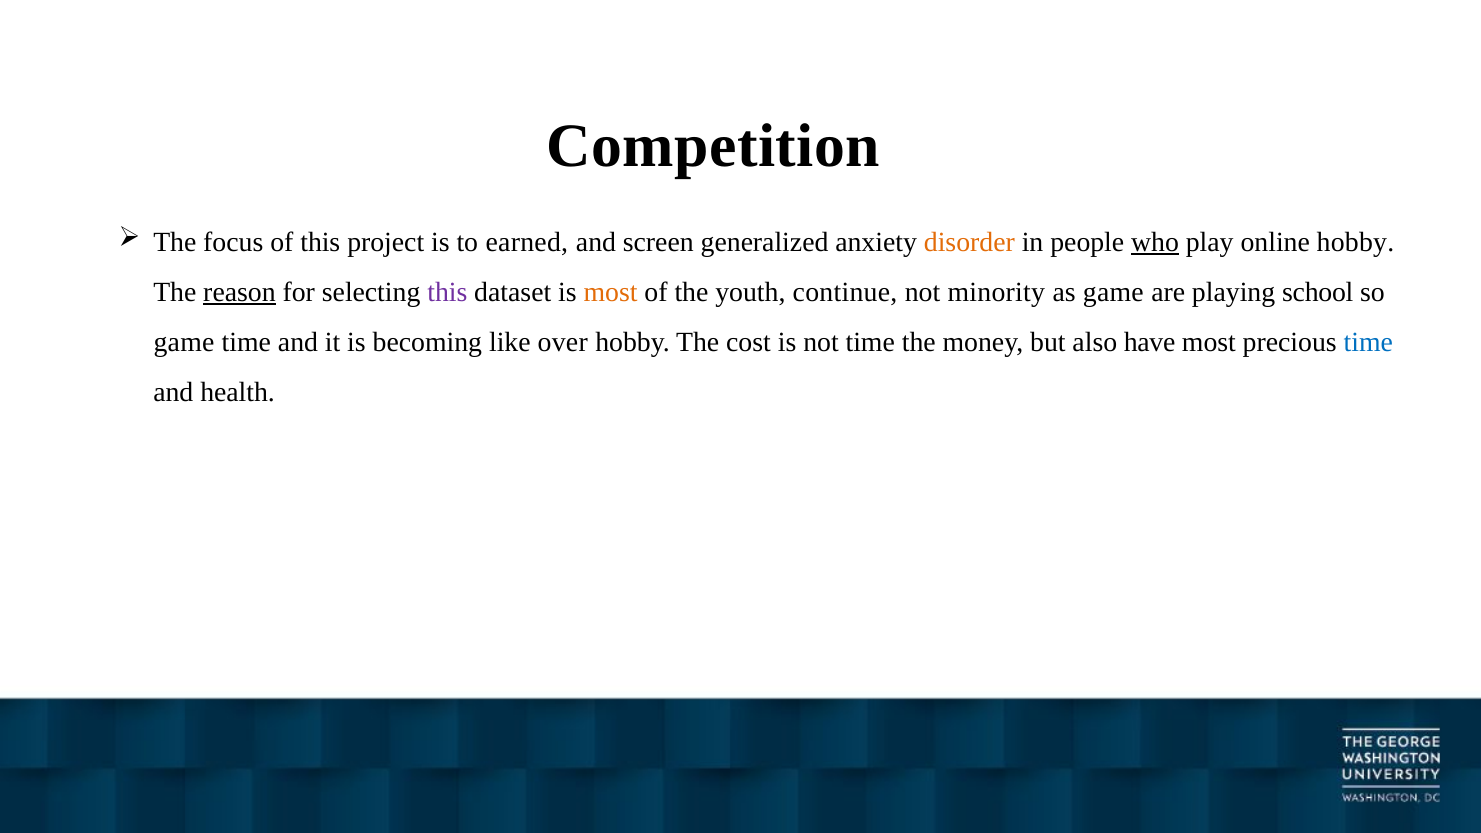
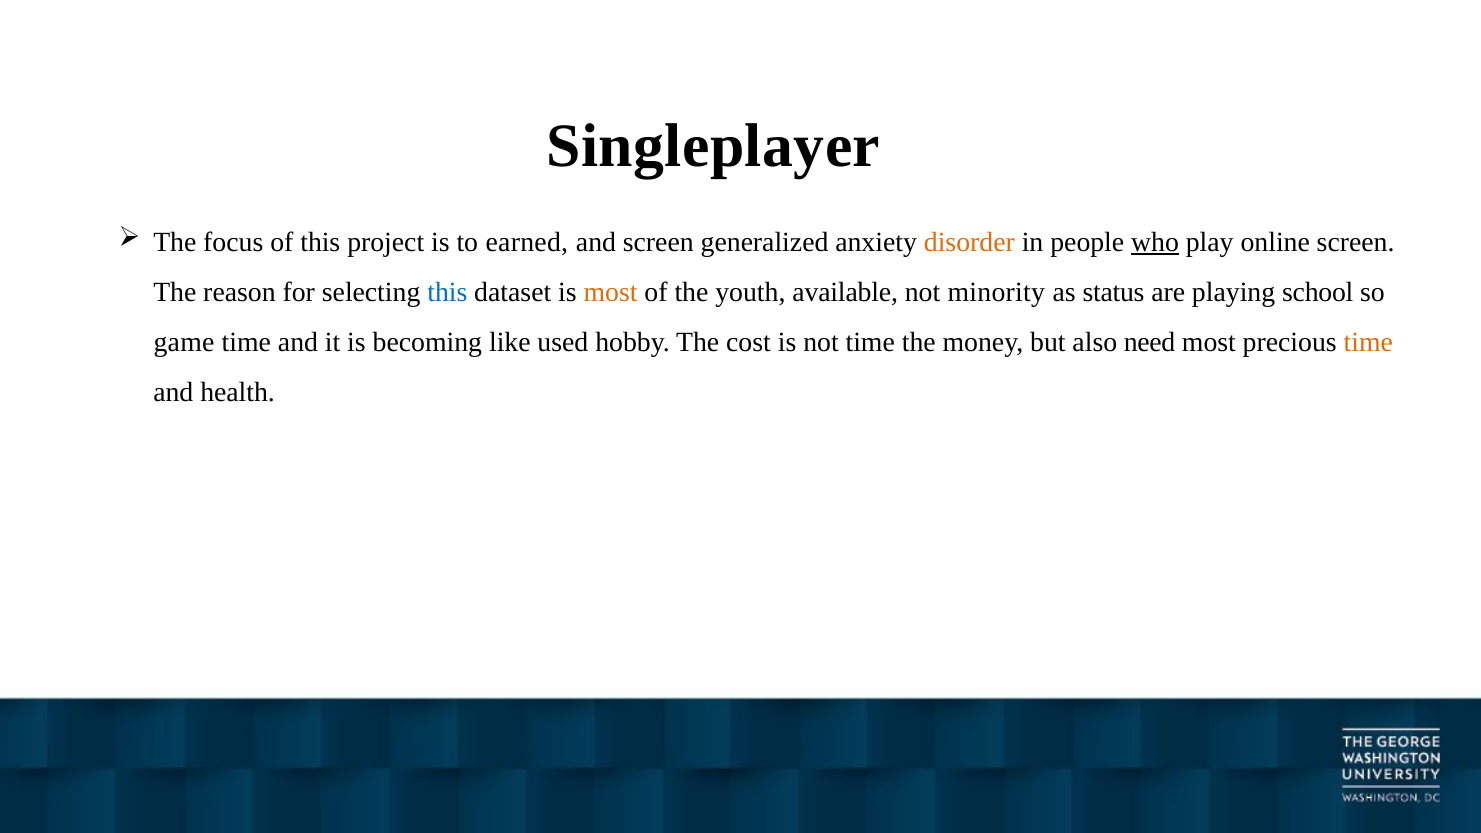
Competition: Competition -> Singleplayer (713, 146)
online hobby: hobby -> screen (1356, 242)
reason underline: present -> none (239, 292)
this colour: purple -> blue (447, 292)
continue: continue -> available (845, 292)
as game: game -> status (1114, 292)
over: over -> used (563, 342)
have: have -> need (1150, 342)
time colour: blue -> orange (1368, 342)
